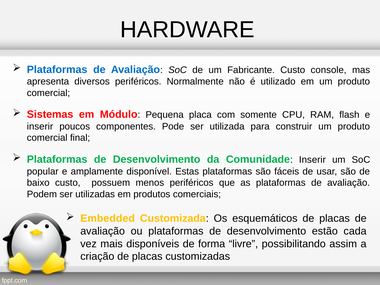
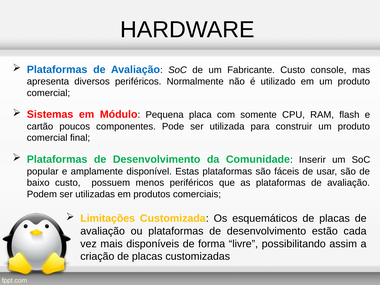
inserir: inserir -> cartão (40, 126)
Embedded: Embedded -> Limitações (108, 218)
